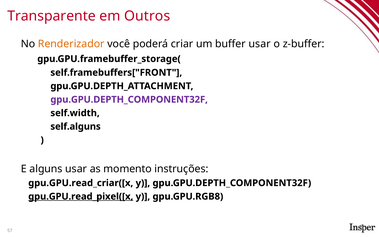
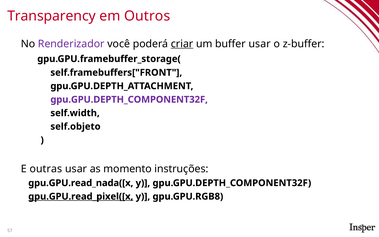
Transparente: Transparente -> Transparency (52, 16)
Renderizador colour: orange -> purple (71, 44)
criar underline: none -> present (182, 44)
self.alguns: self.alguns -> self.objeto (75, 126)
alguns: alguns -> outras (46, 169)
gpu.GPU.read_criar([x: gpu.GPU.read_criar([x -> gpu.GPU.read_nada([x (81, 183)
